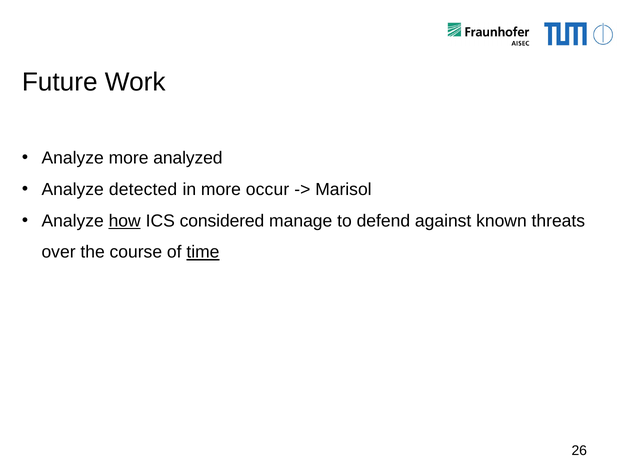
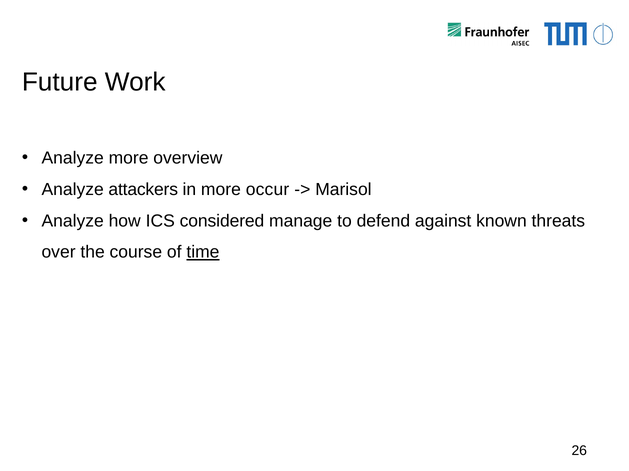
analyzed: analyzed -> overview (188, 158)
detected: detected -> attackers (143, 190)
how underline: present -> none (125, 221)
